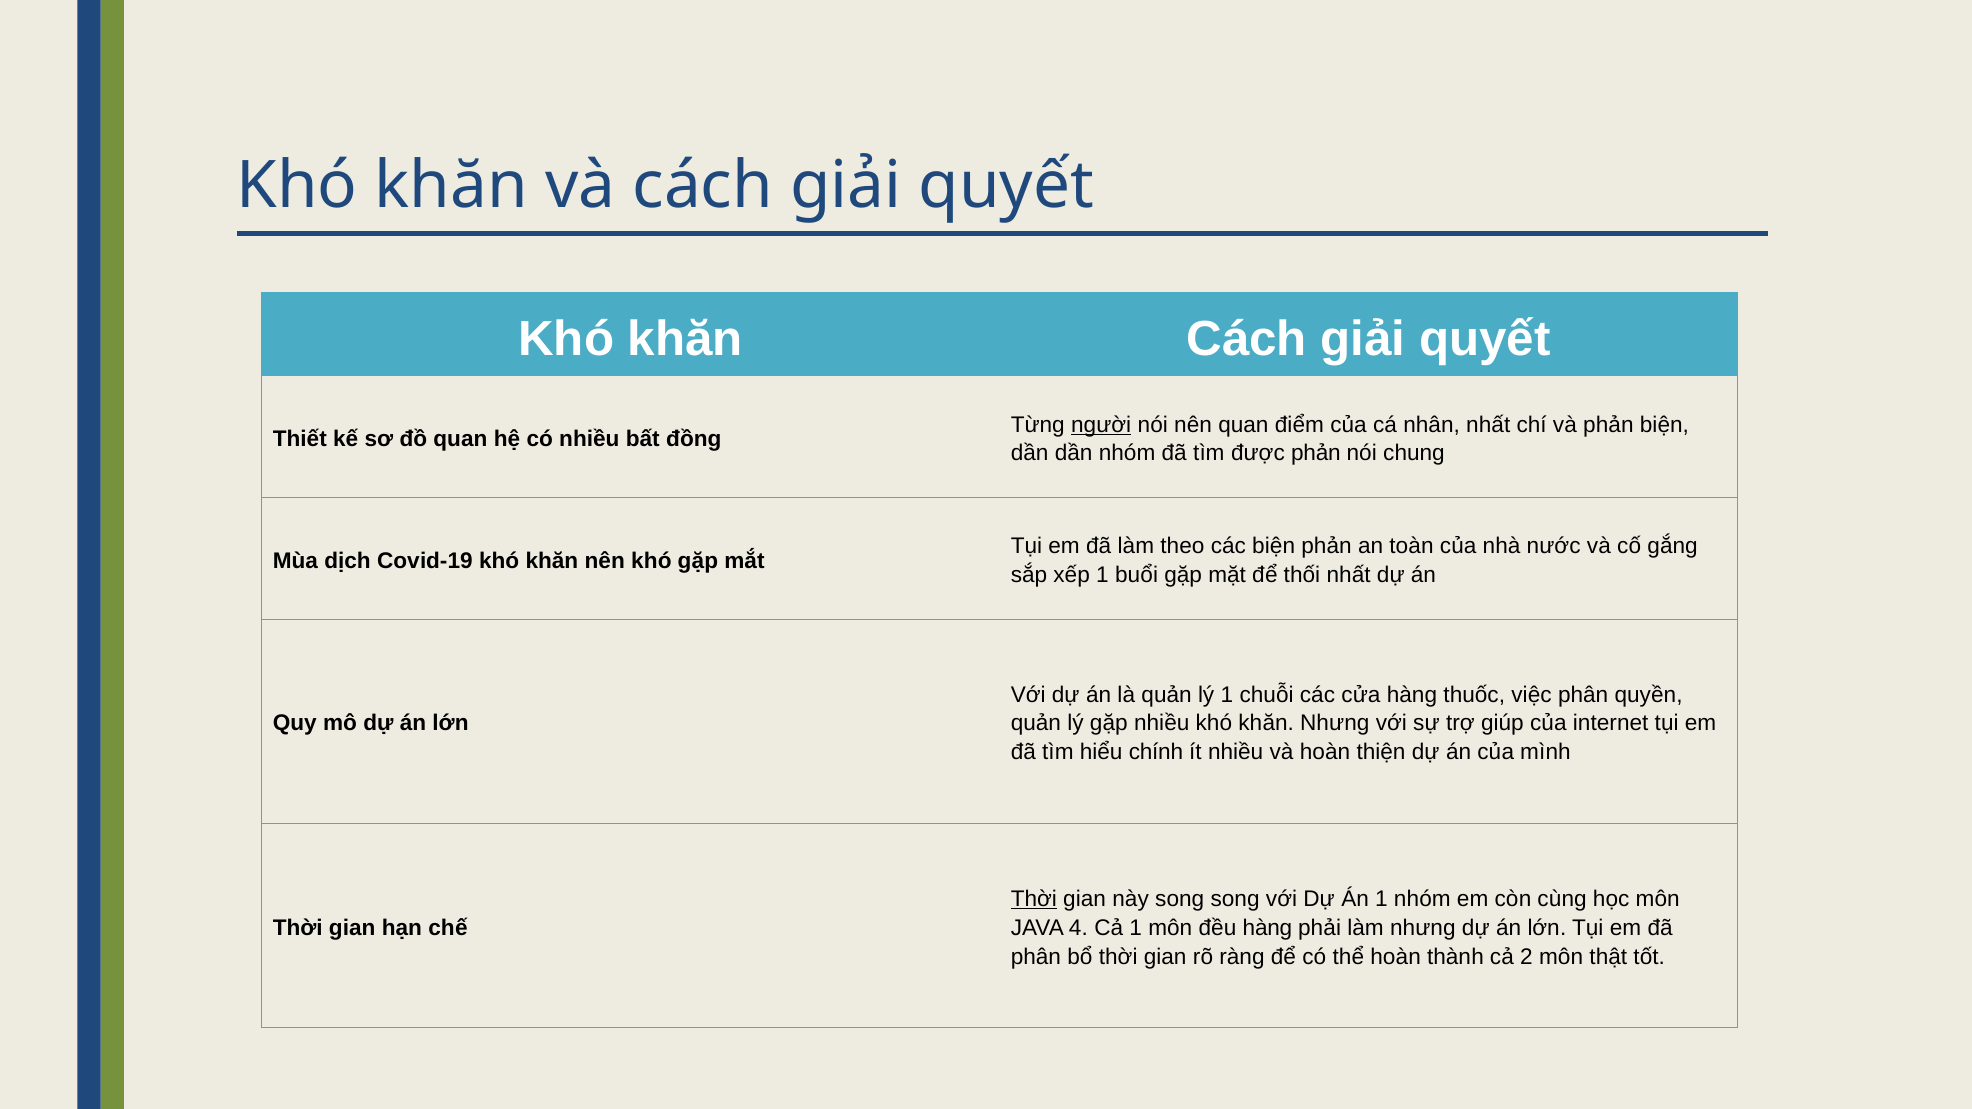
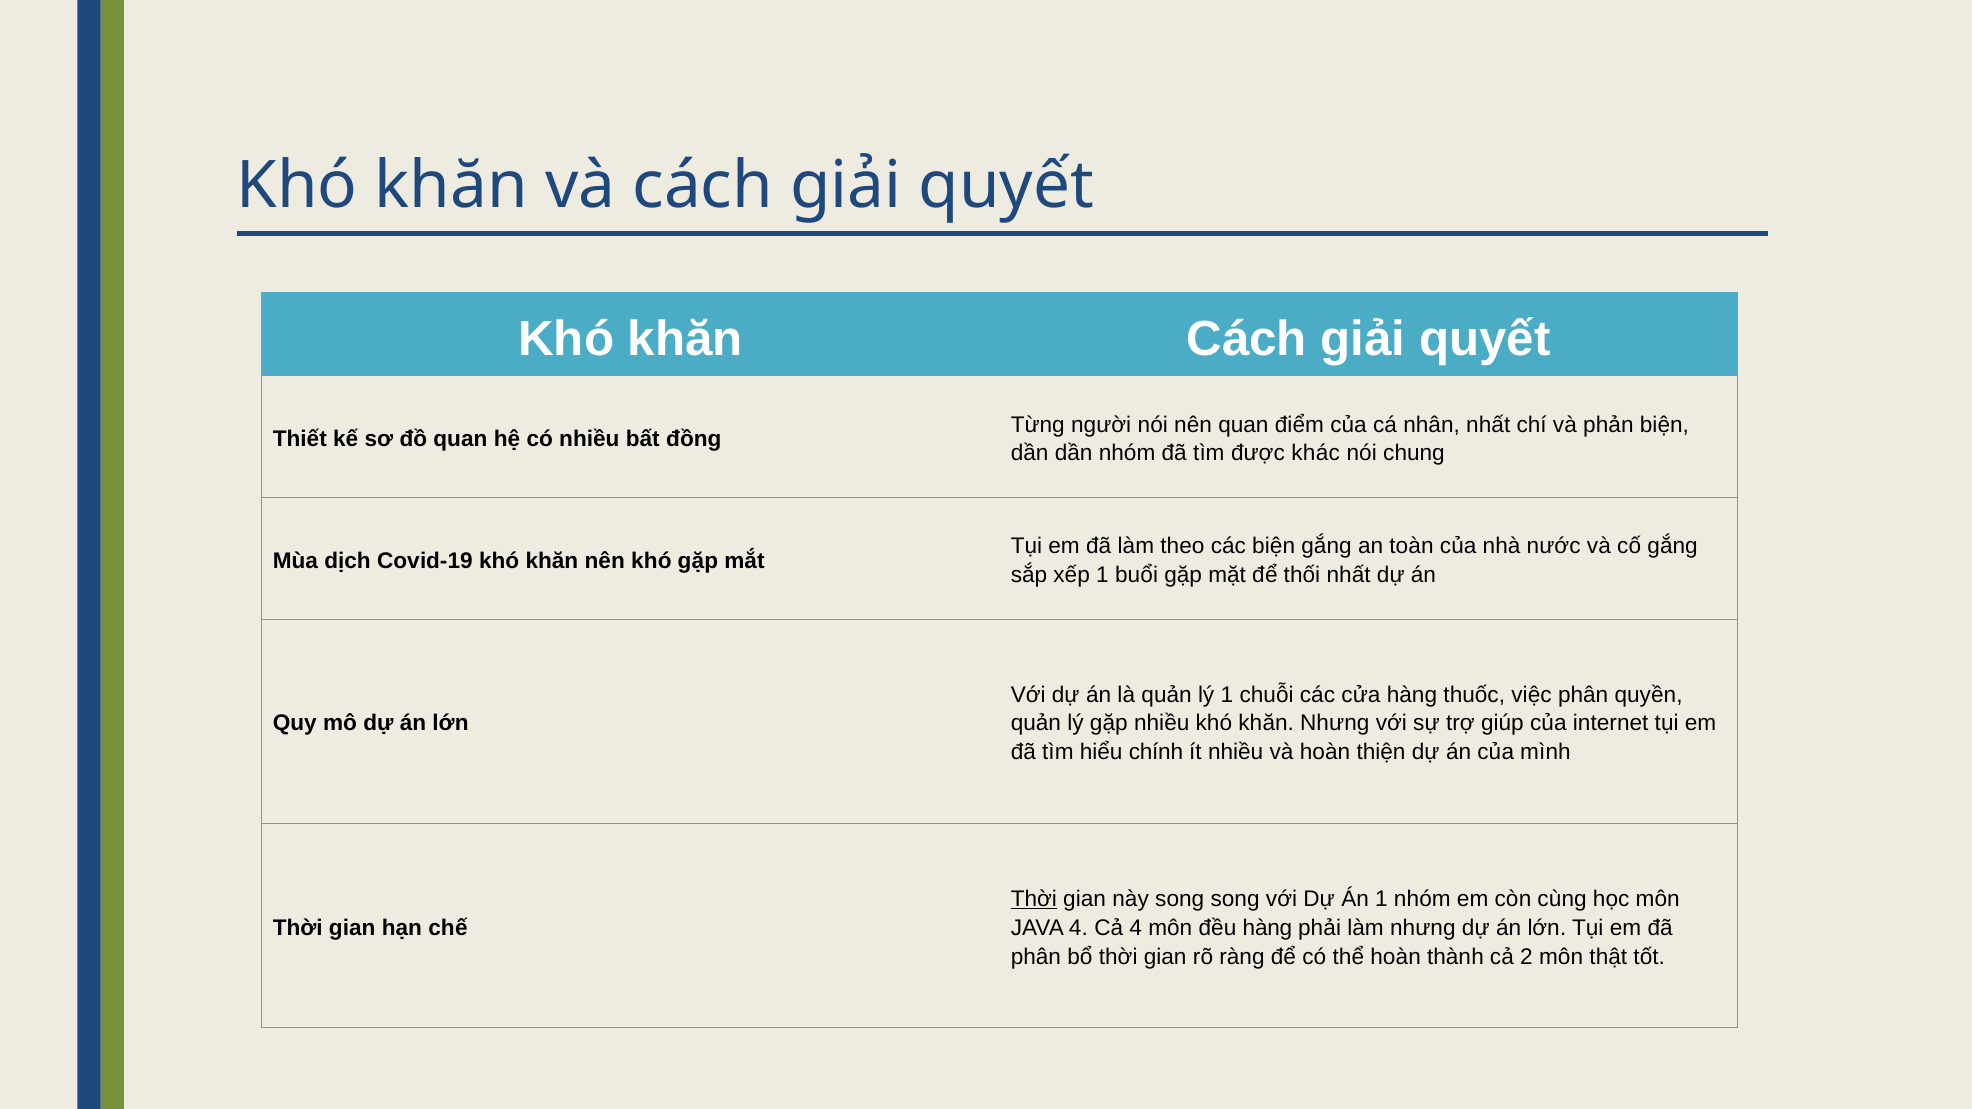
người underline: present -> none (1101, 425)
được phản: phản -> khác (1316, 454)
biện phản: phản -> gắng (1327, 546)
Cả 1: 1 -> 4 (1136, 928)
